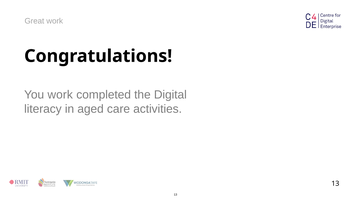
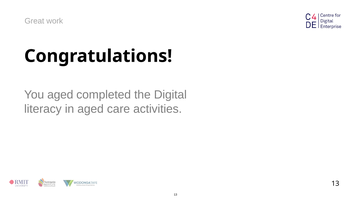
You work: work -> aged (60, 95)
